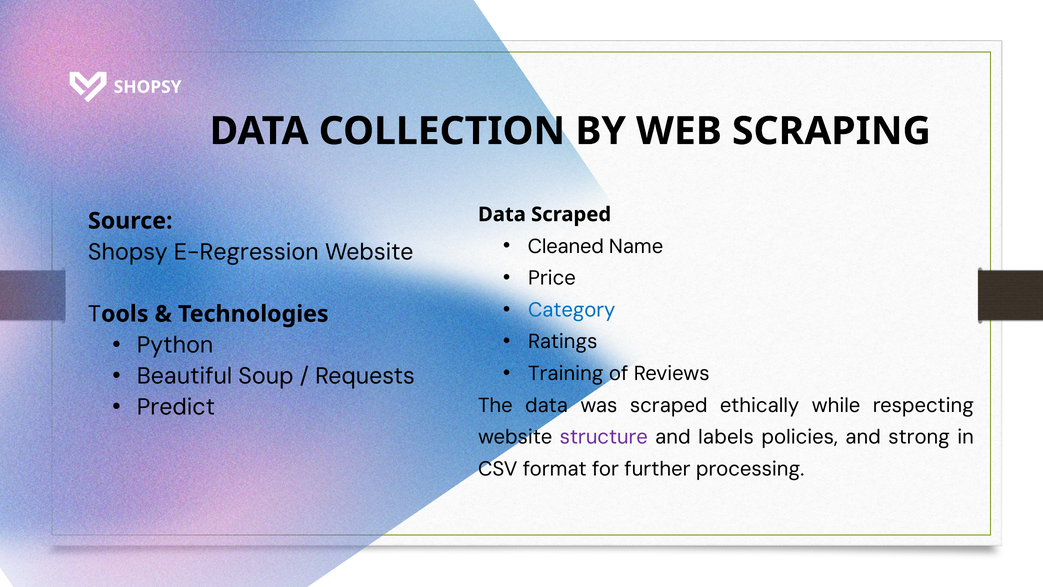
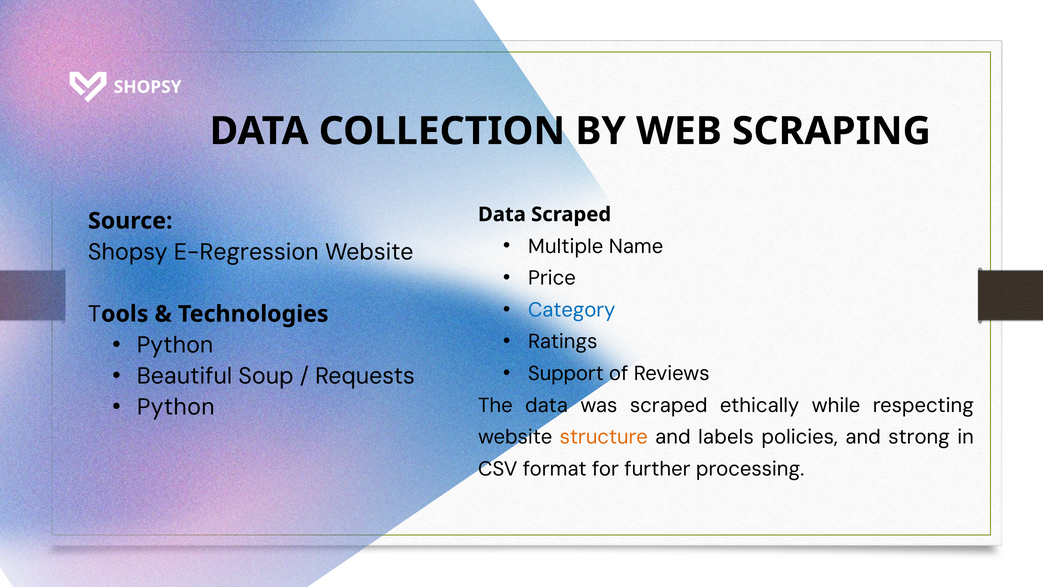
Cleaned: Cleaned -> Multiple (566, 246)
Training: Training -> Support (566, 373)
Predict: Predict -> Python (176, 407)
structure colour: purple -> orange (604, 437)
